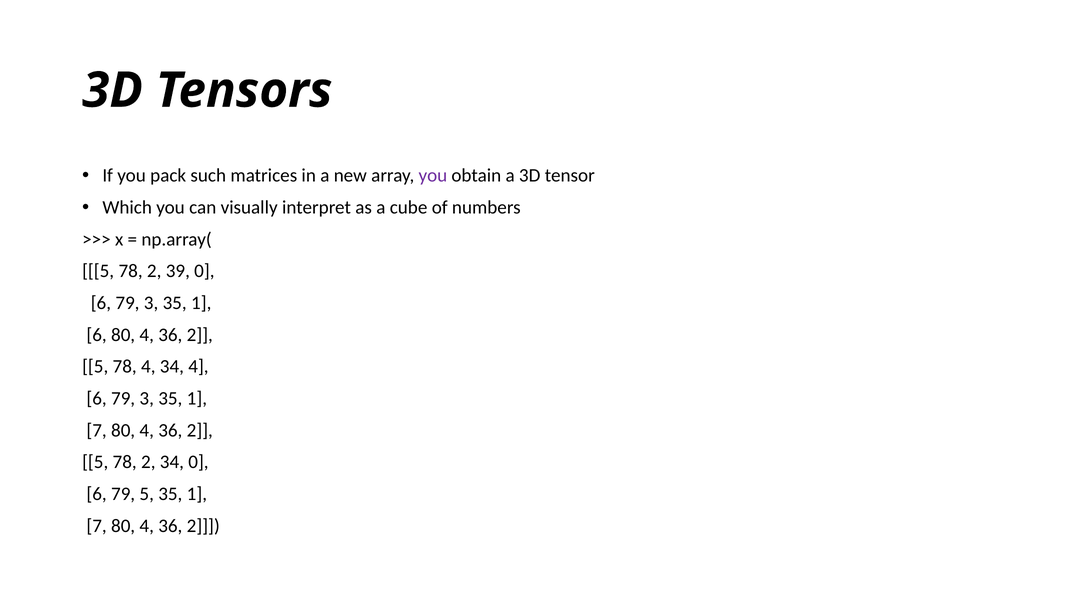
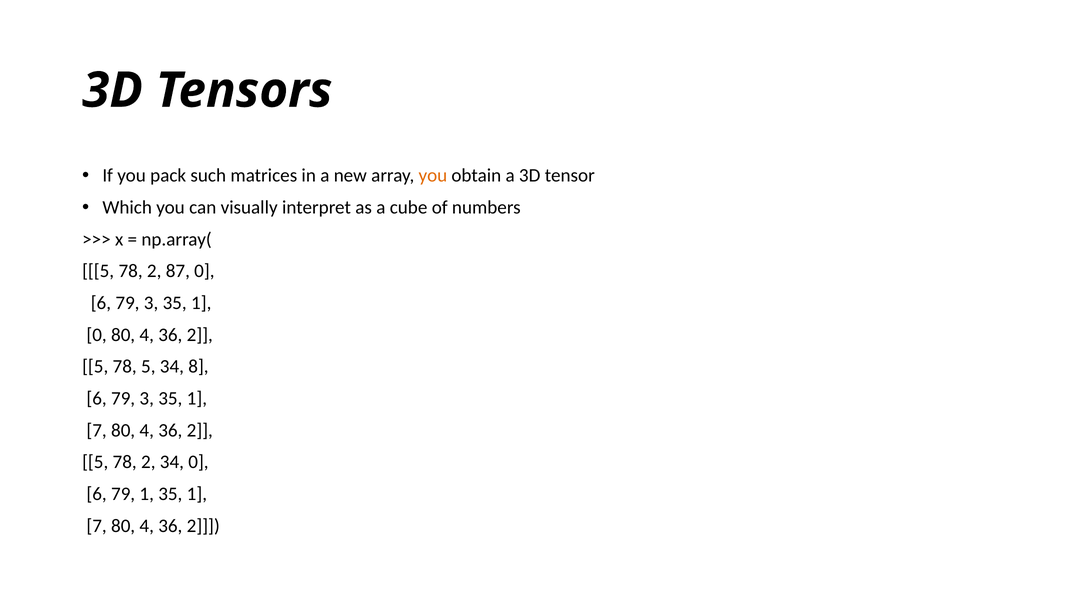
you colour: purple -> orange (433, 176)
39: 39 -> 87 (178, 271)
6: 6 -> 0 (97, 335)
78 4: 4 -> 5 (148, 367)
34 4: 4 -> 8 (198, 367)
79 5: 5 -> 1 (147, 494)
